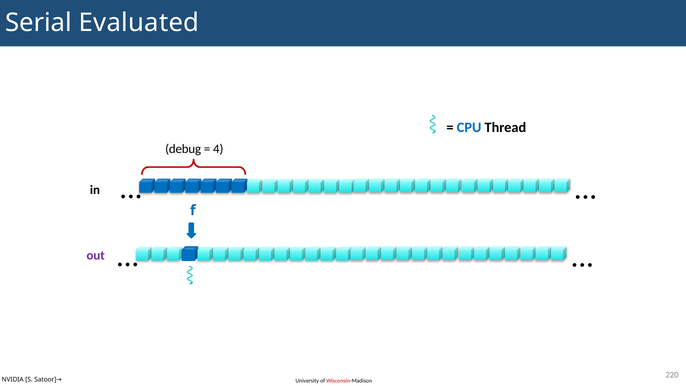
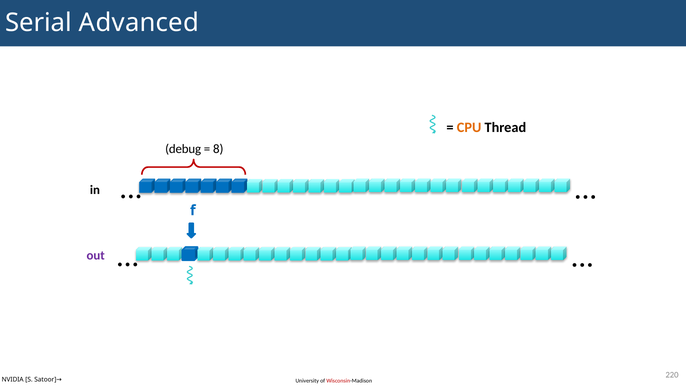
Evaluated: Evaluated -> Advanced (139, 23)
CPU colour: blue -> orange (469, 127)
4: 4 -> 8 (218, 149)
